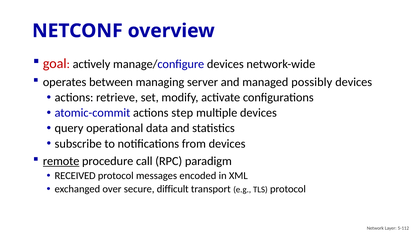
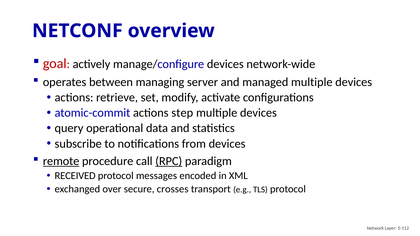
managed possibly: possibly -> multiple (312, 82)
RPC underline: none -> present (169, 161)
difficult: difficult -> crosses (173, 189)
